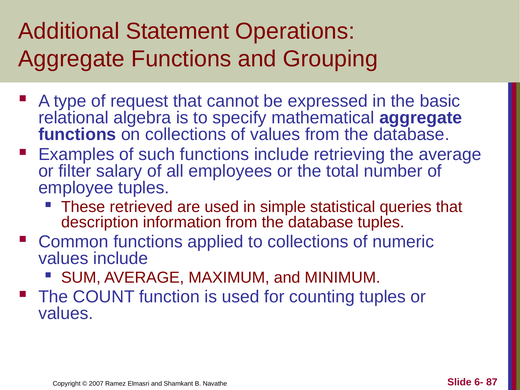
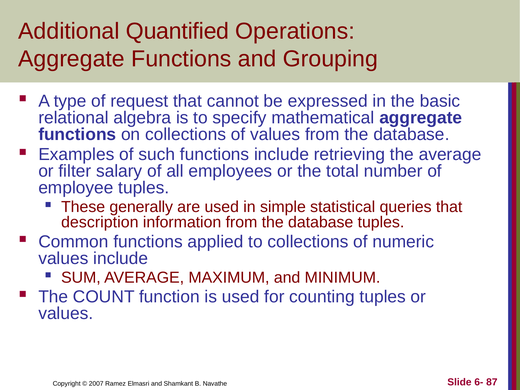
Statement: Statement -> Quantified (178, 31)
retrieved: retrieved -> generally (141, 207)
